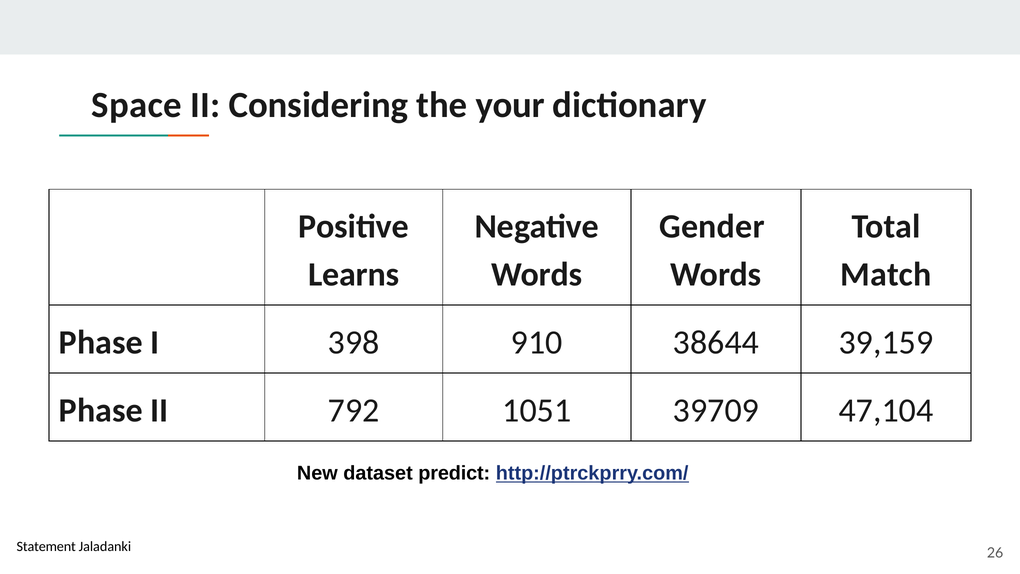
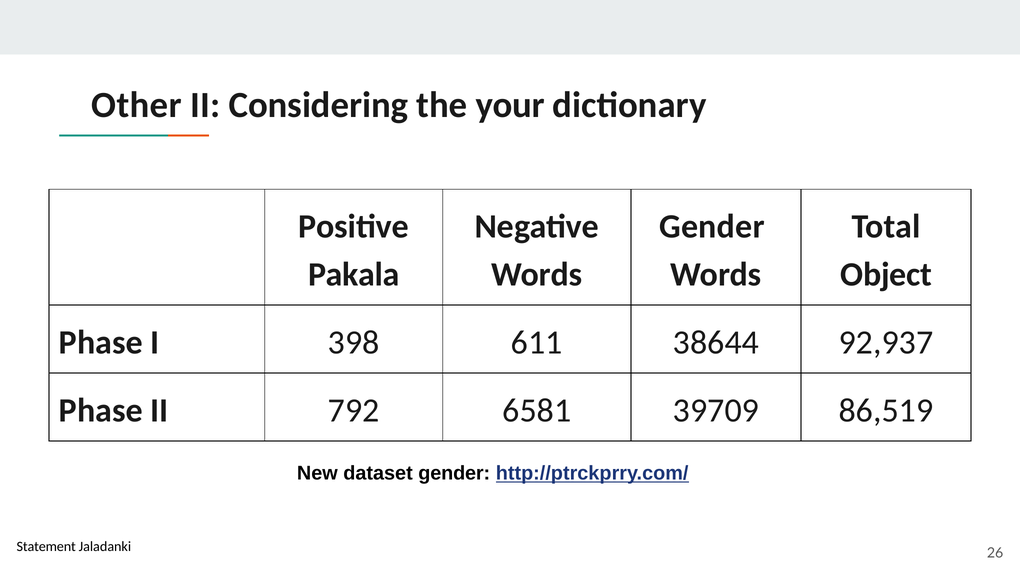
Space: Space -> Other (137, 105)
Learns: Learns -> Pakala (354, 274)
Match: Match -> Object (886, 274)
910: 910 -> 611 (537, 342)
39,159: 39,159 -> 92,937 (886, 342)
1051: 1051 -> 6581 (537, 410)
47,104: 47,104 -> 86,519 (886, 410)
dataset predict: predict -> gender (454, 473)
